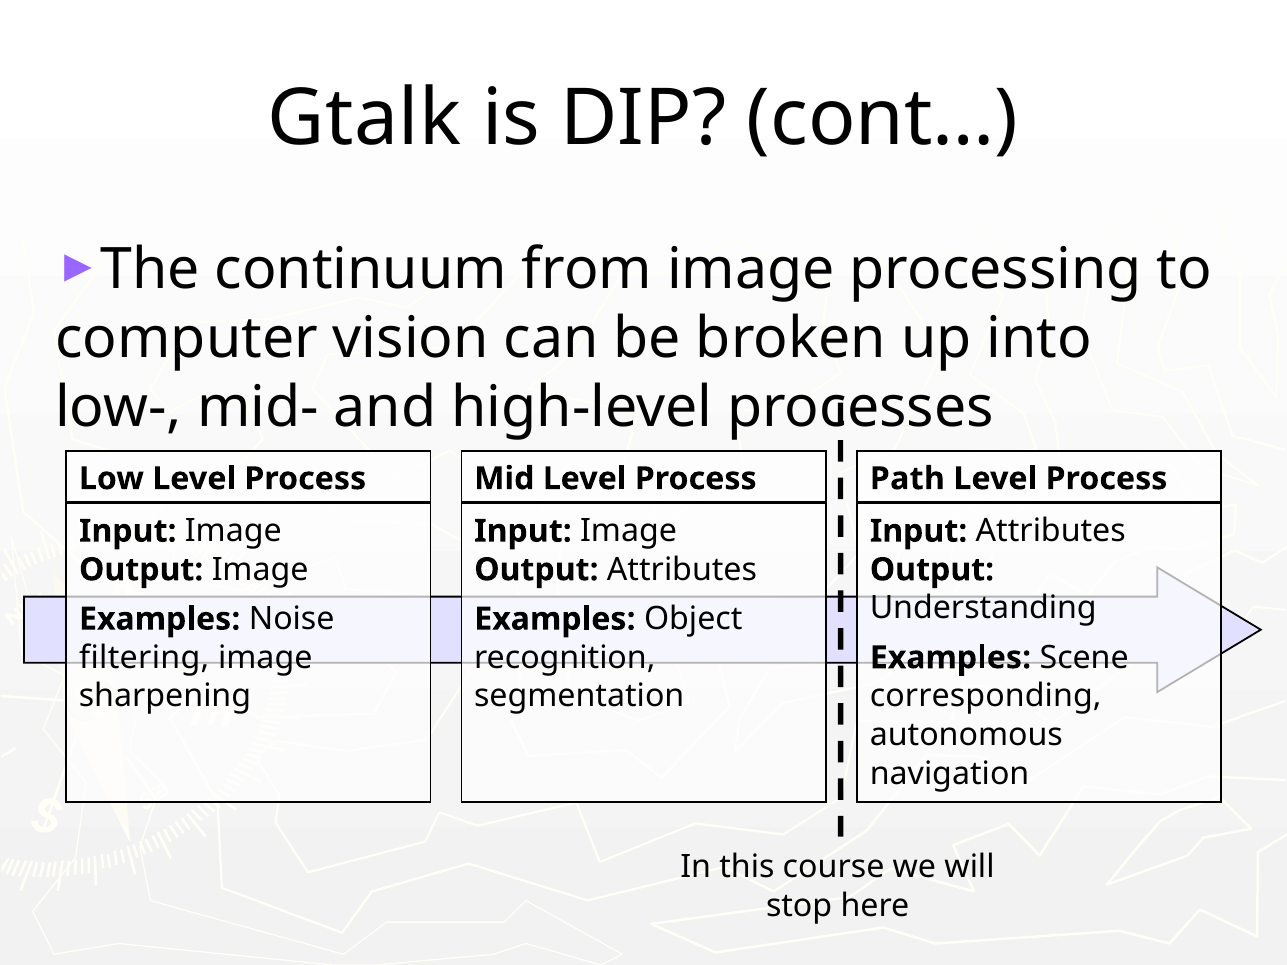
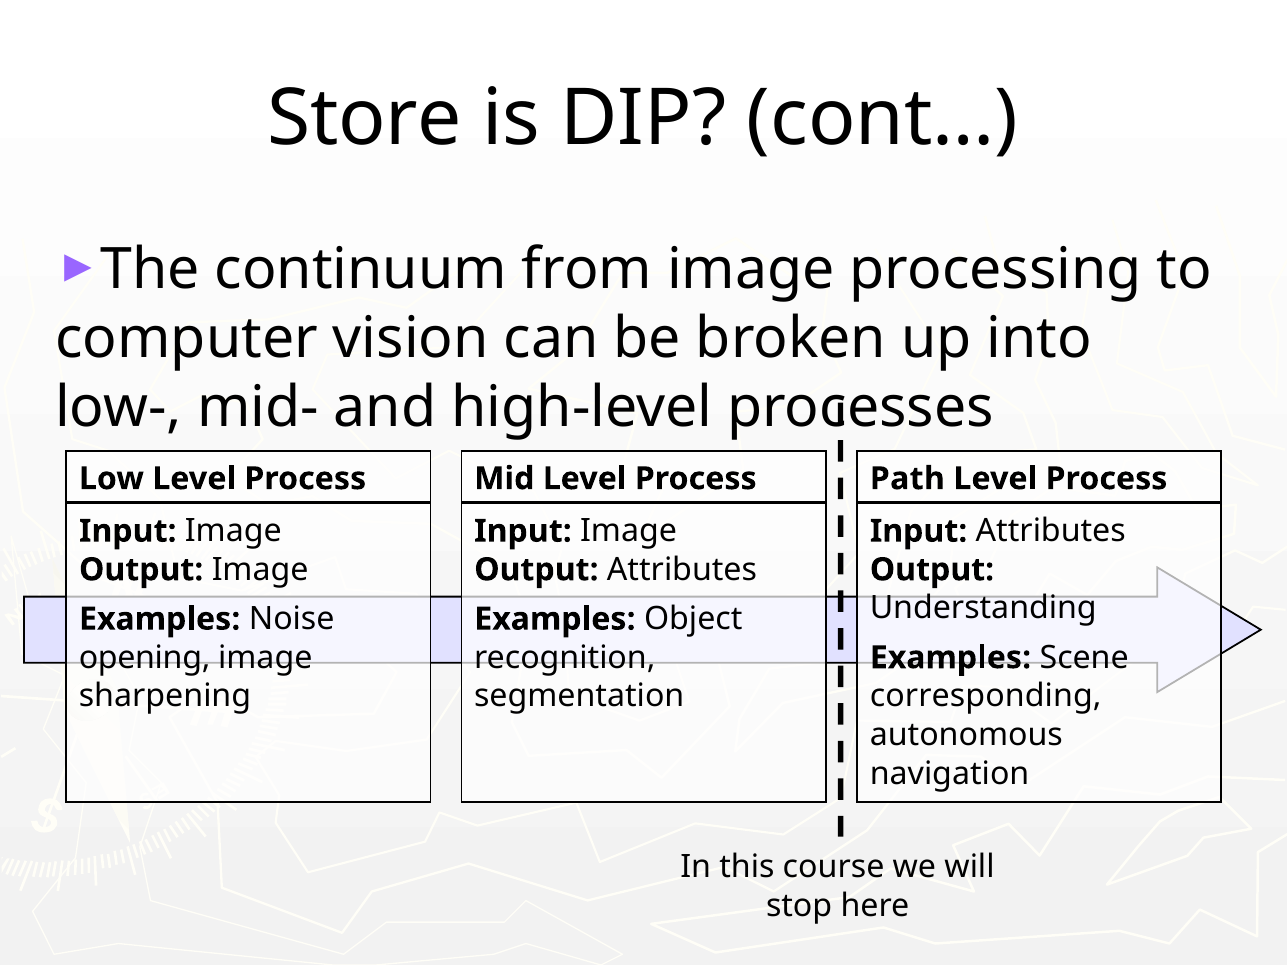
Gtalk: Gtalk -> Store (365, 118)
filtering: filtering -> opening (145, 658)
